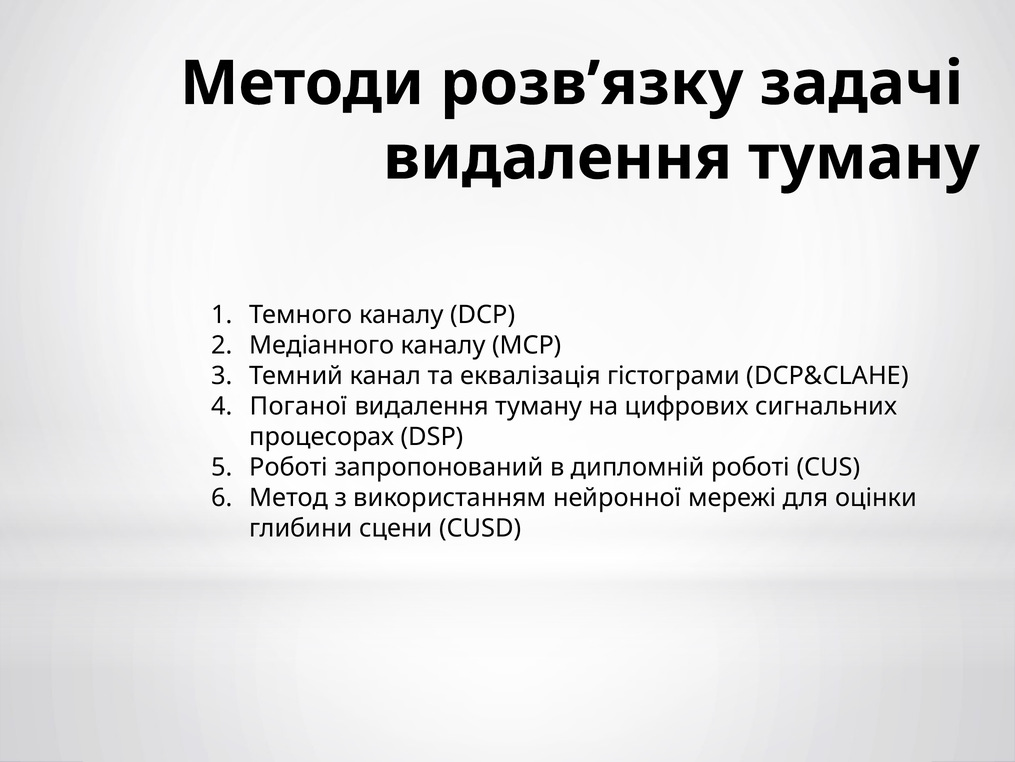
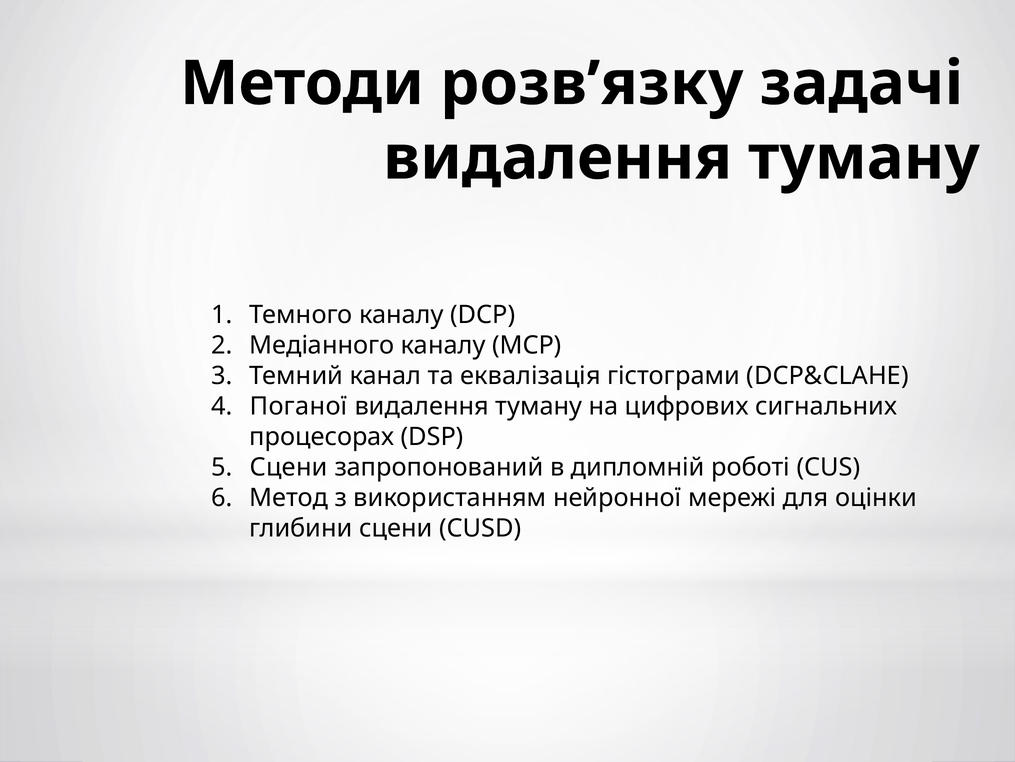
Роботі: Роботі -> Сцени (289, 467)
